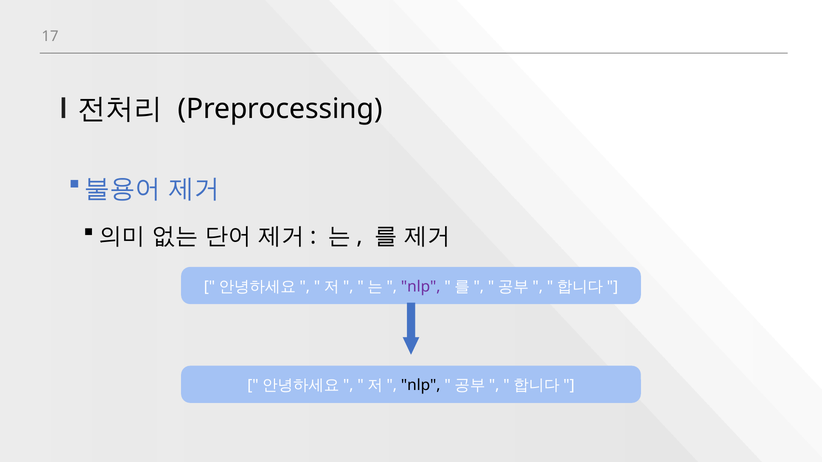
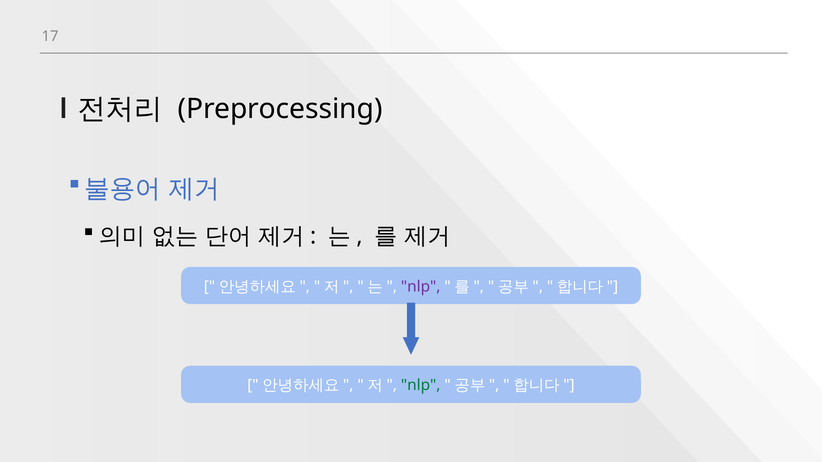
nlp colour: black -> green (421, 386)
